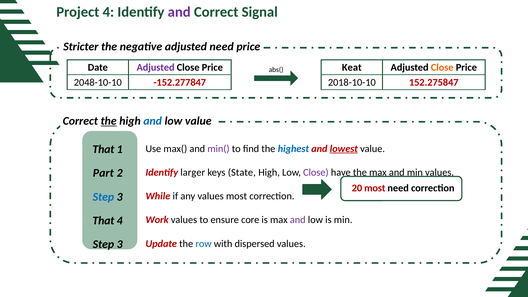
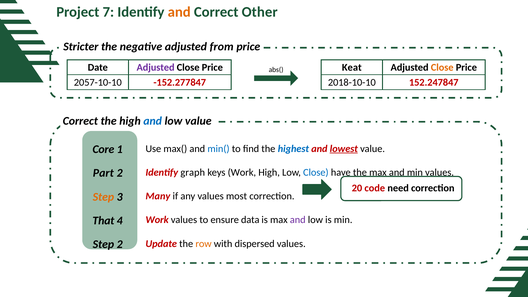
Project 4: 4 -> 7 (108, 12)
and colour: purple -> orange (179, 12)
Signal: Signal -> Other (260, 12)
adjusted need: need -> from (222, 47)
2048-10-10: 2048-10-10 -> 2057-10-10 (98, 82)
152.275847: 152.275847 -> 152.247847 (434, 82)
the underline: present -> none (109, 121)
That: That -> Core (103, 149)
min( colour: purple -> blue (219, 149)
larger: larger -> graph (193, 172)
keys State: State -> Work (242, 172)
Close colour: purple -> blue (316, 172)
20 most: most -> code (375, 188)
Step colour: blue -> orange (103, 197)
While: While -> Many (158, 196)
core: core -> data (250, 220)
3: 3 -> 2 (120, 244)
row colour: blue -> orange (204, 244)
